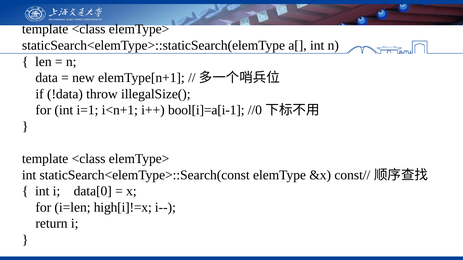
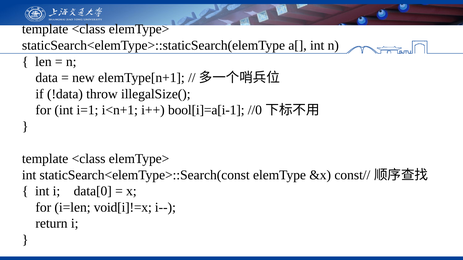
high[i]!=x: high[i]!=x -> void[i]!=x (123, 208)
